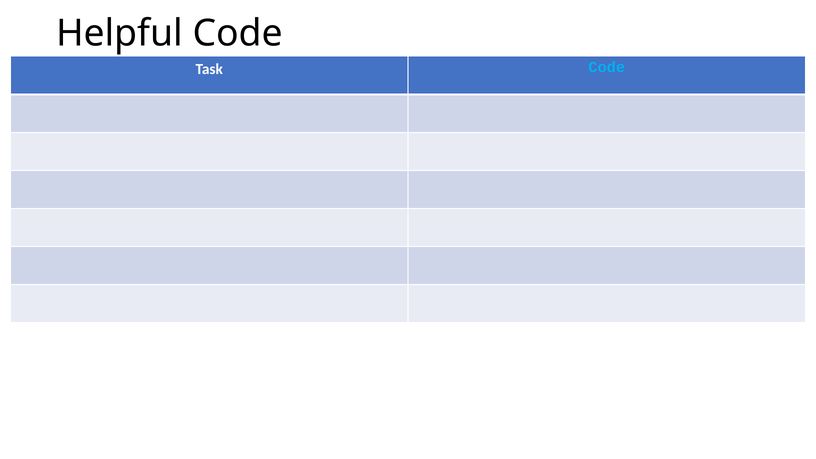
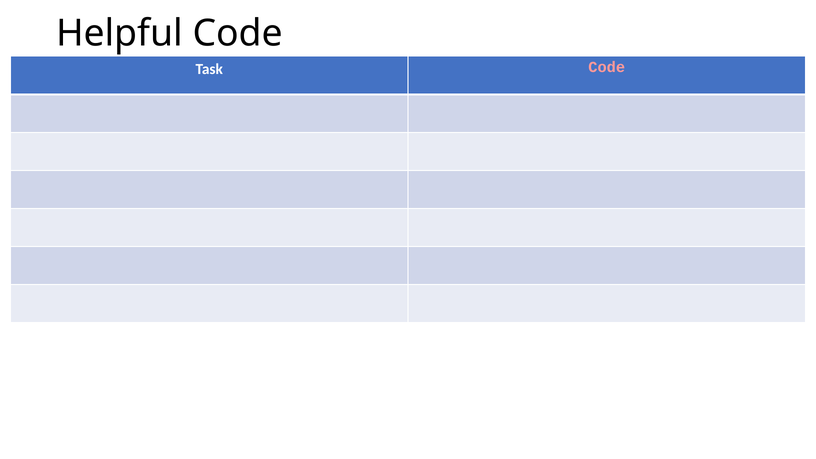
Code colour: light blue -> pink (607, 67)
